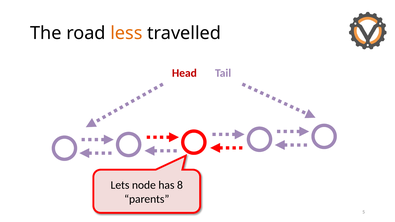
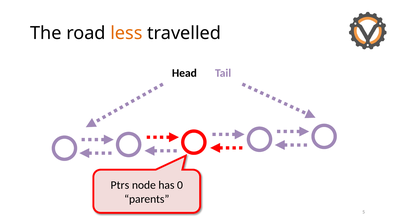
Head colour: red -> black (184, 73)
Lets: Lets -> Ptrs (120, 185)
8: 8 -> 0 (180, 185)
